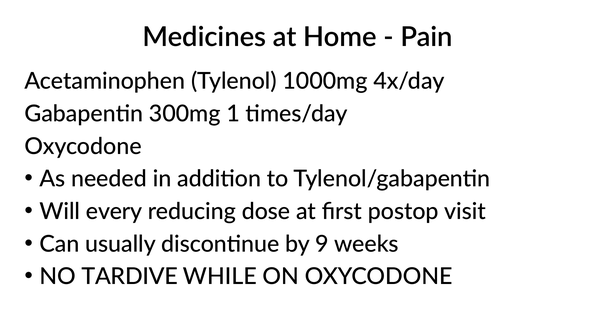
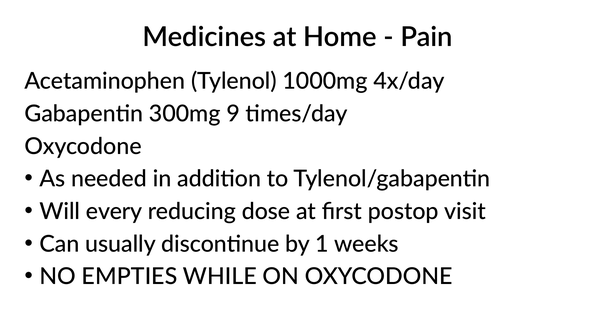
1: 1 -> 9 (233, 114)
9: 9 -> 1 (322, 244)
TARDIVE: TARDIVE -> EMPTIES (130, 276)
